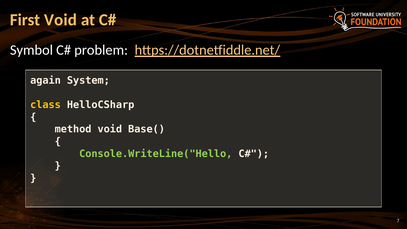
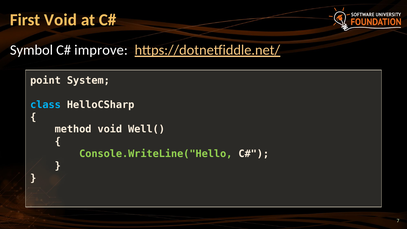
problem: problem -> improve (101, 50)
again: again -> point (46, 80)
class colour: yellow -> light blue (46, 105)
Base(: Base( -> Well( (147, 129)
